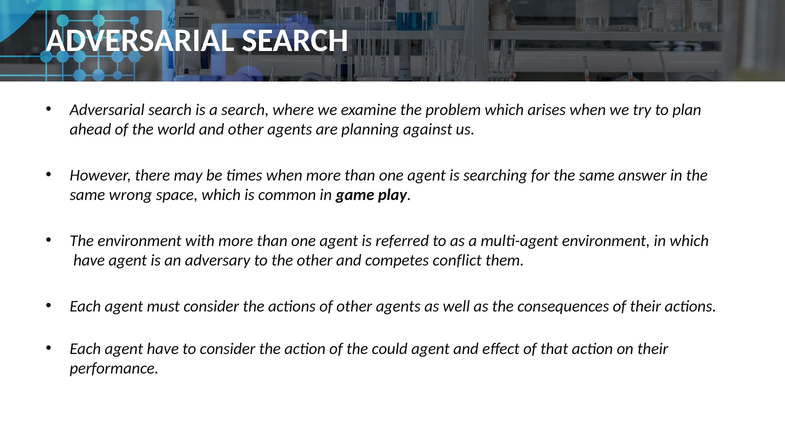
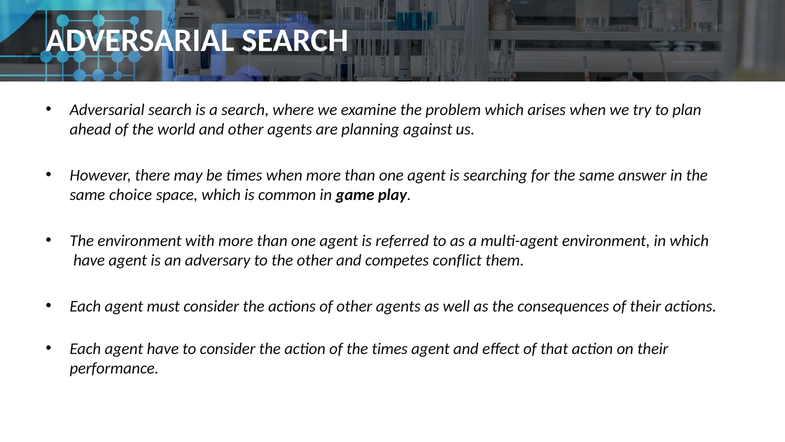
wrong: wrong -> choice (131, 195)
the could: could -> times (390, 349)
